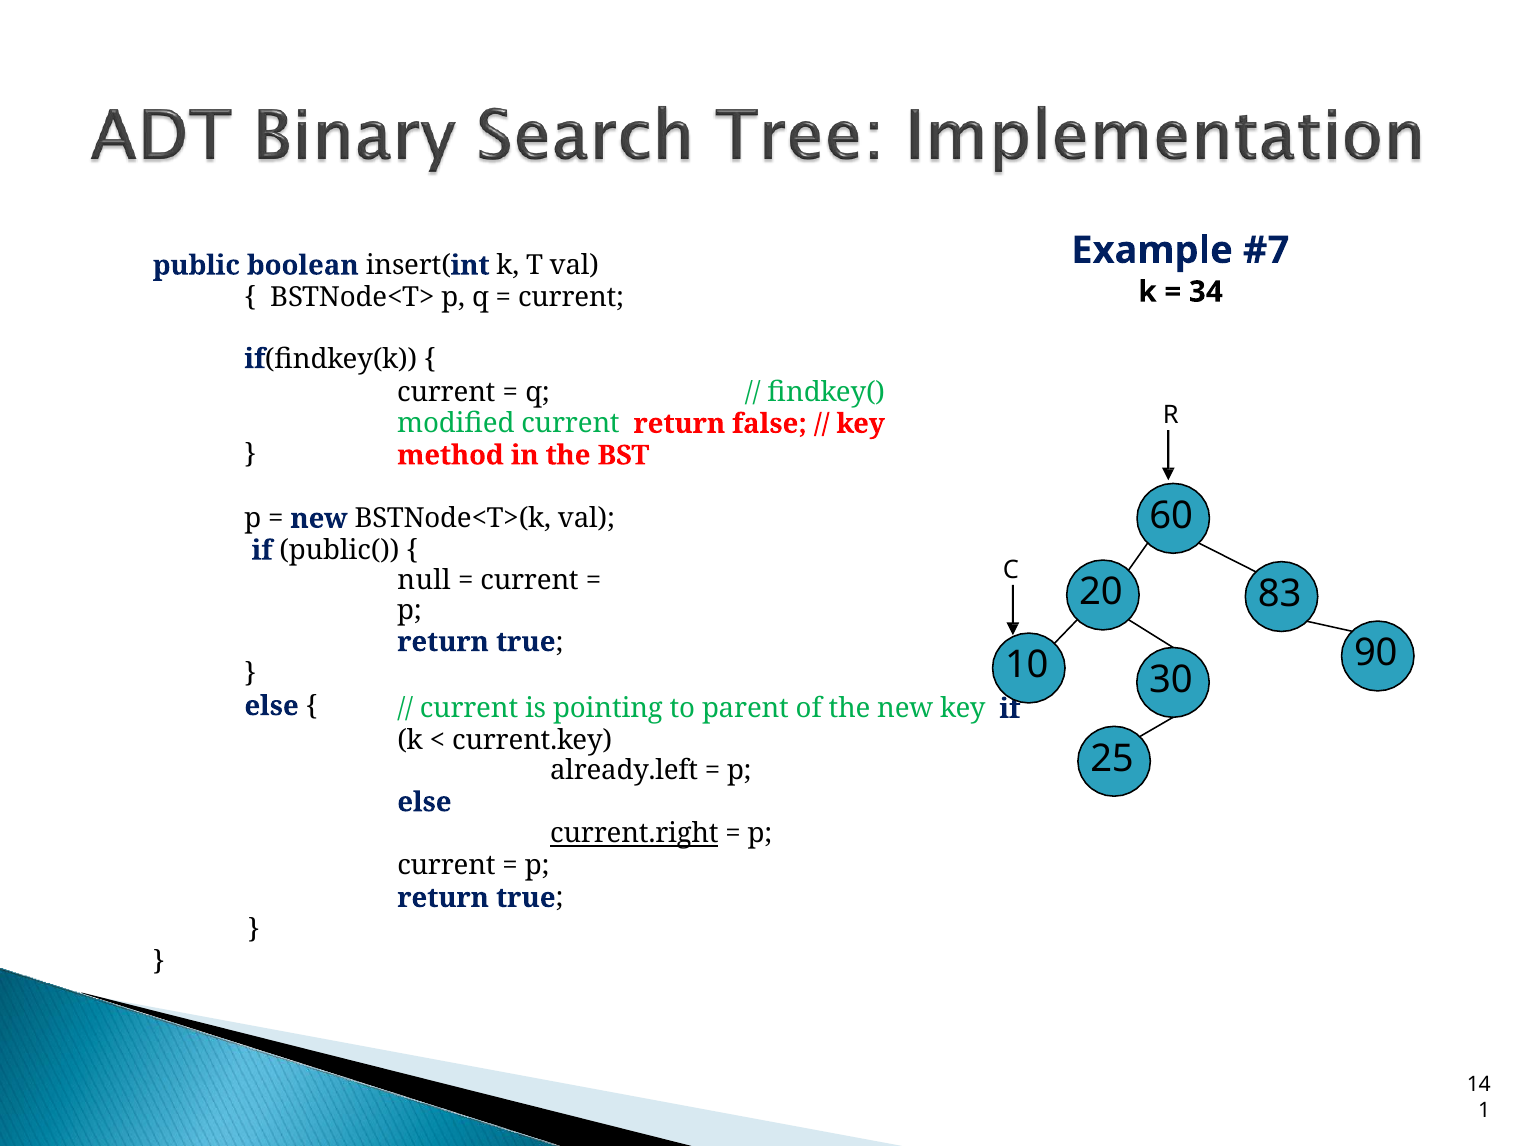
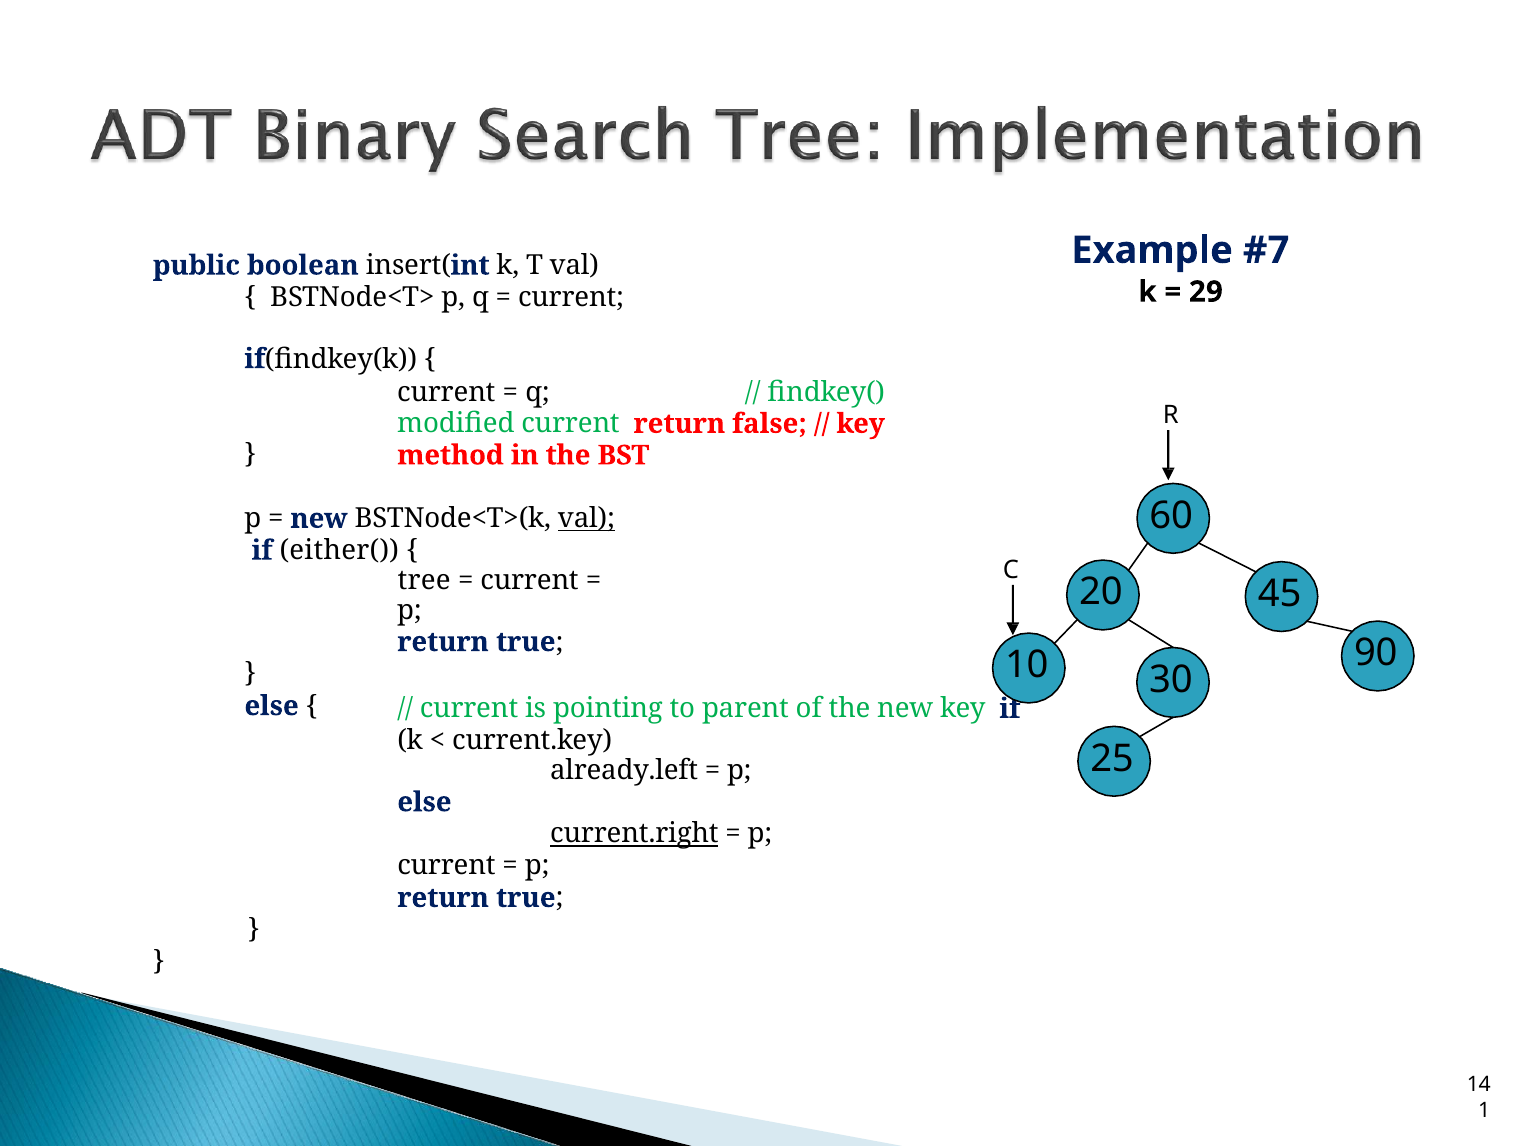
34: 34 -> 29 (1206, 292)
val underline: none -> present (586, 519)
public(: public( -> either( (339, 550)
null: null -> tree (424, 580)
83: 83 -> 45 (1280, 594)
